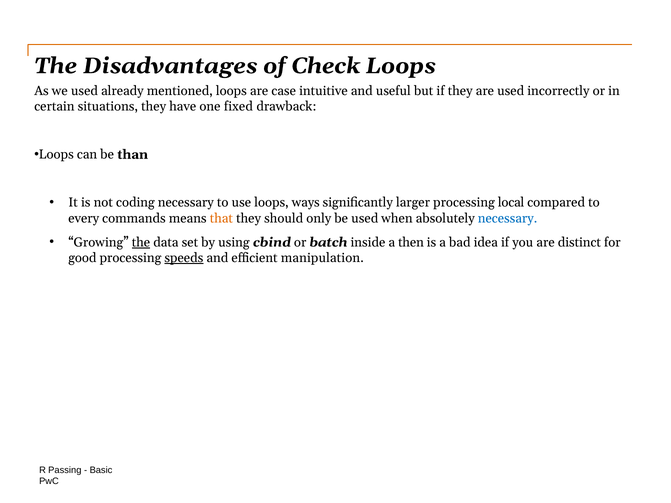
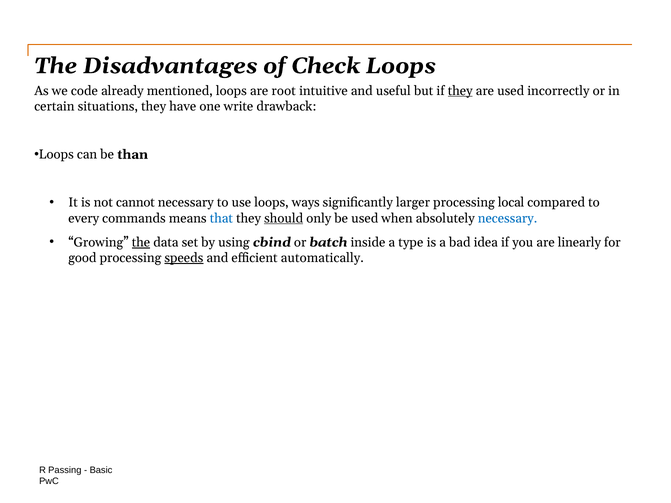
we used: used -> code (84, 91)
case: case -> root (284, 91)
they underline: none -> present (460, 91)
fixed: fixed -> write (238, 106)
coding: coding -> cannot (135, 203)
that colour: orange -> blue (221, 218)
should underline: none -> present (284, 218)
then: then -> type (411, 242)
distinct: distinct -> linearly (579, 242)
manipulation: manipulation -> automatically (322, 258)
